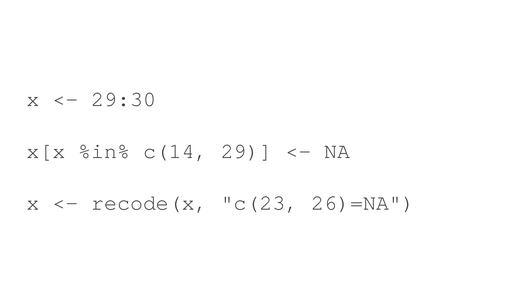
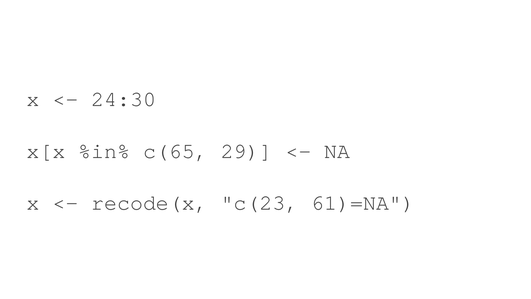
29:30: 29:30 -> 24:30 (124, 99)
c(14: c(14 -> c(65 (175, 151)
26)=NA: 26)=NA -> 61)=NA (363, 203)
